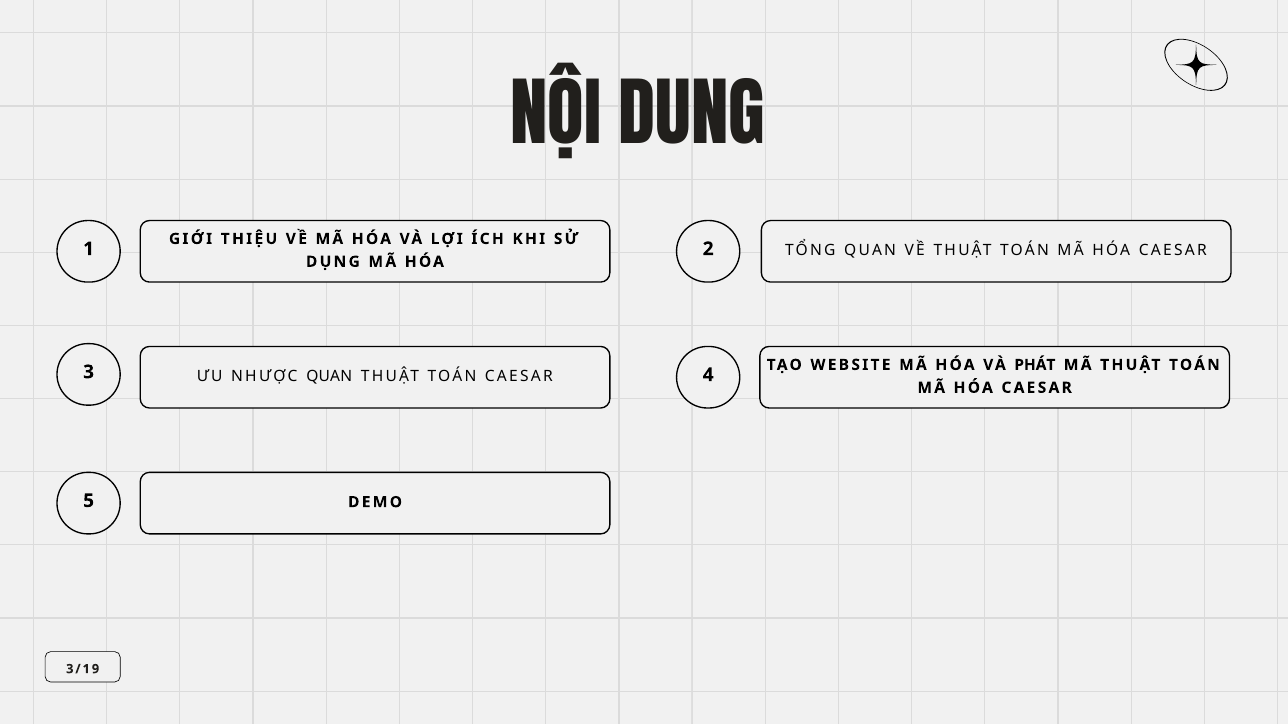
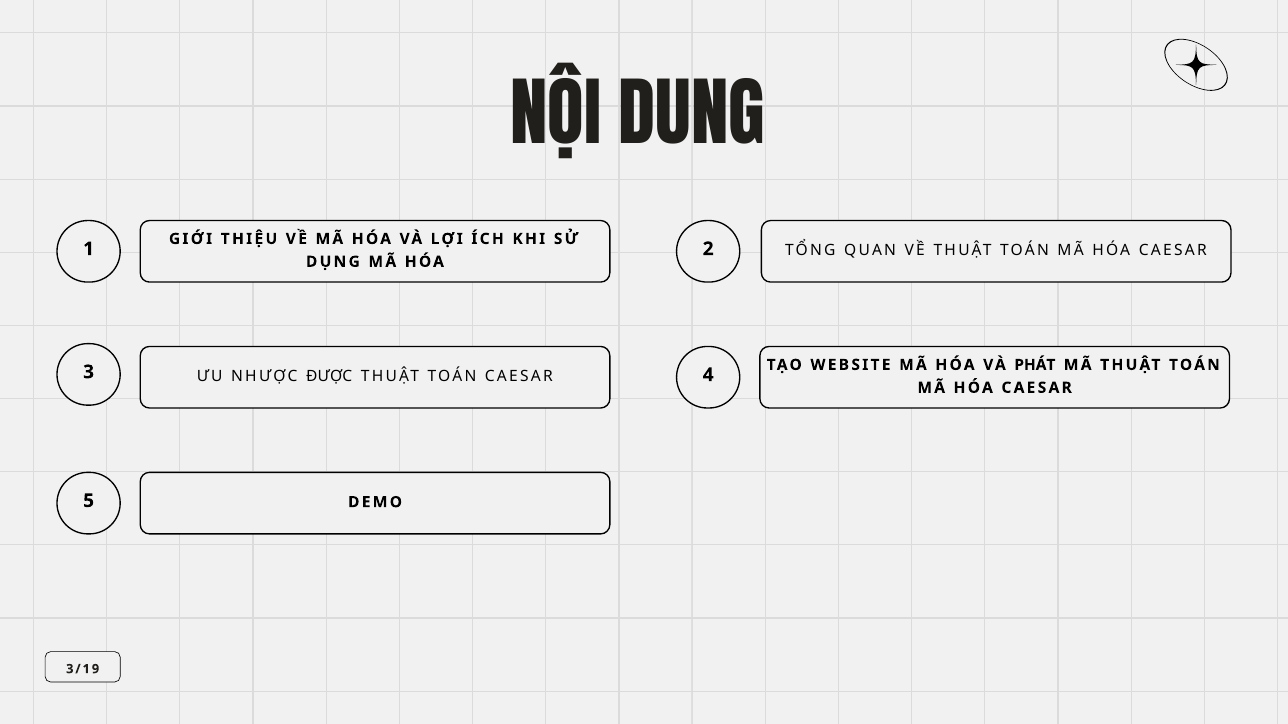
NHƯỢC QUAN: QUAN -> ĐƯỢC (329, 376)
